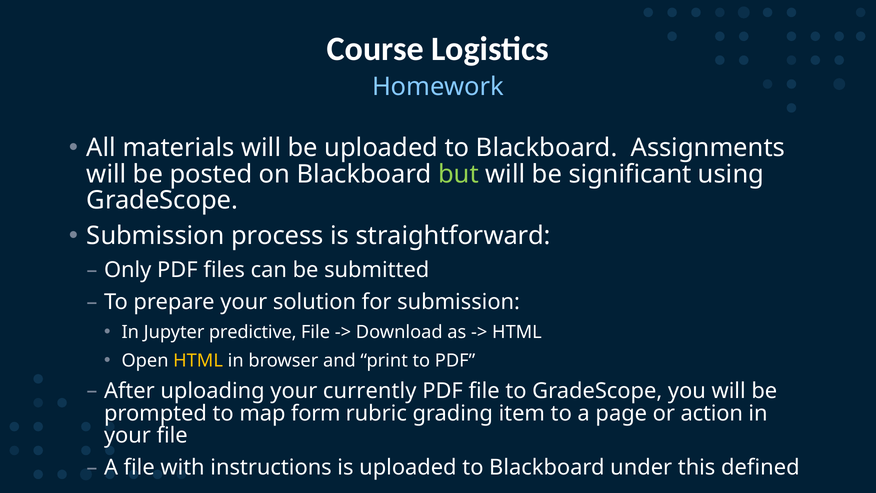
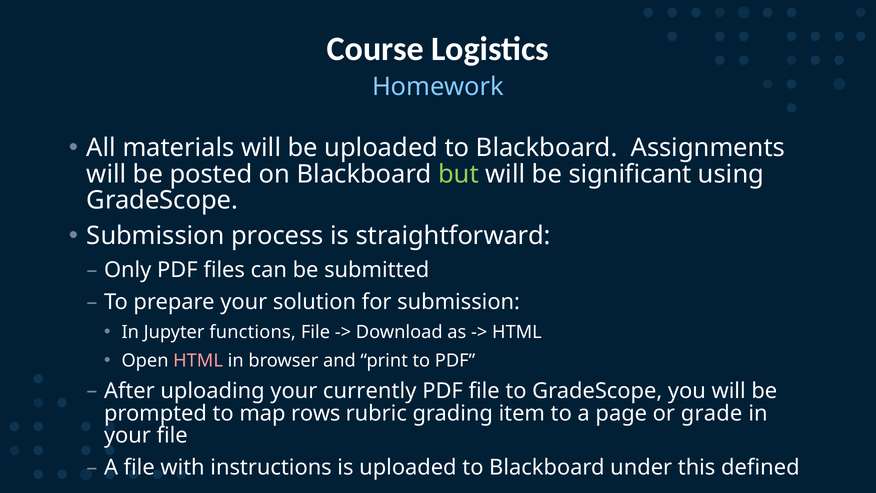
predictive: predictive -> functions (253, 332)
HTML colour: yellow -> pink (198, 361)
form: form -> rows (316, 413)
action: action -> grade (712, 413)
